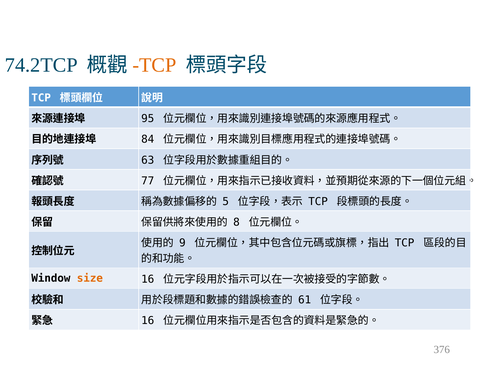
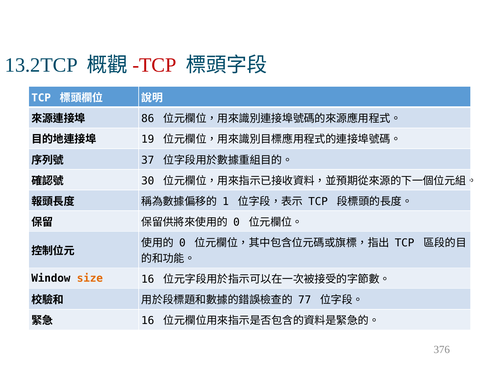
74.2TCP: 74.2TCP -> 13.2TCP (41, 65)
TCP colour: orange -> red (154, 65)
95: 95 -> 86 (148, 119)
84: 84 -> 19 (148, 139)
63: 63 -> 37 (148, 160)
77: 77 -> 30 (148, 181)
5: 5 -> 1 (226, 202)
8: 8 -> 0 (236, 222)
9: 9 -> 0 (182, 243)
61: 61 -> 77 (305, 300)
